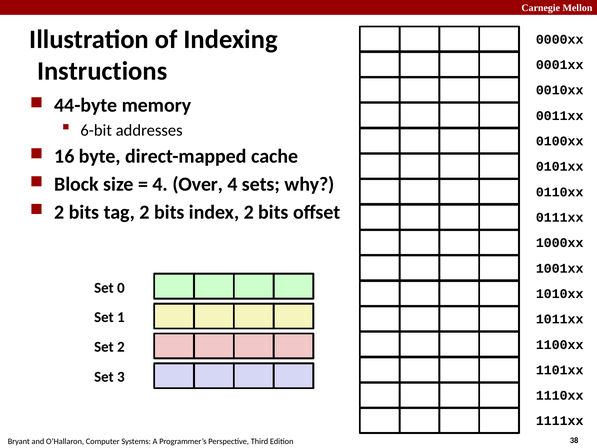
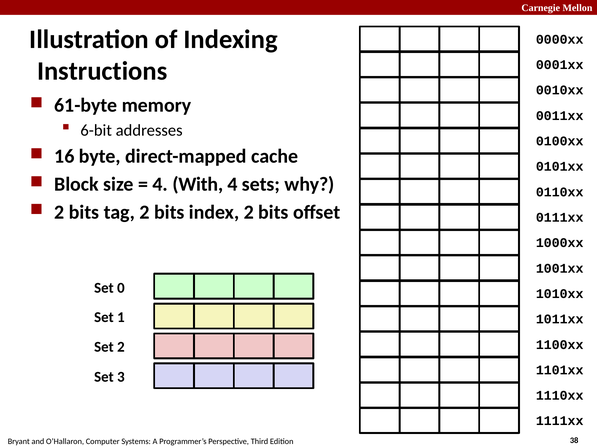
44-byte: 44-byte -> 61-byte (86, 105)
Over: Over -> With (198, 184)
